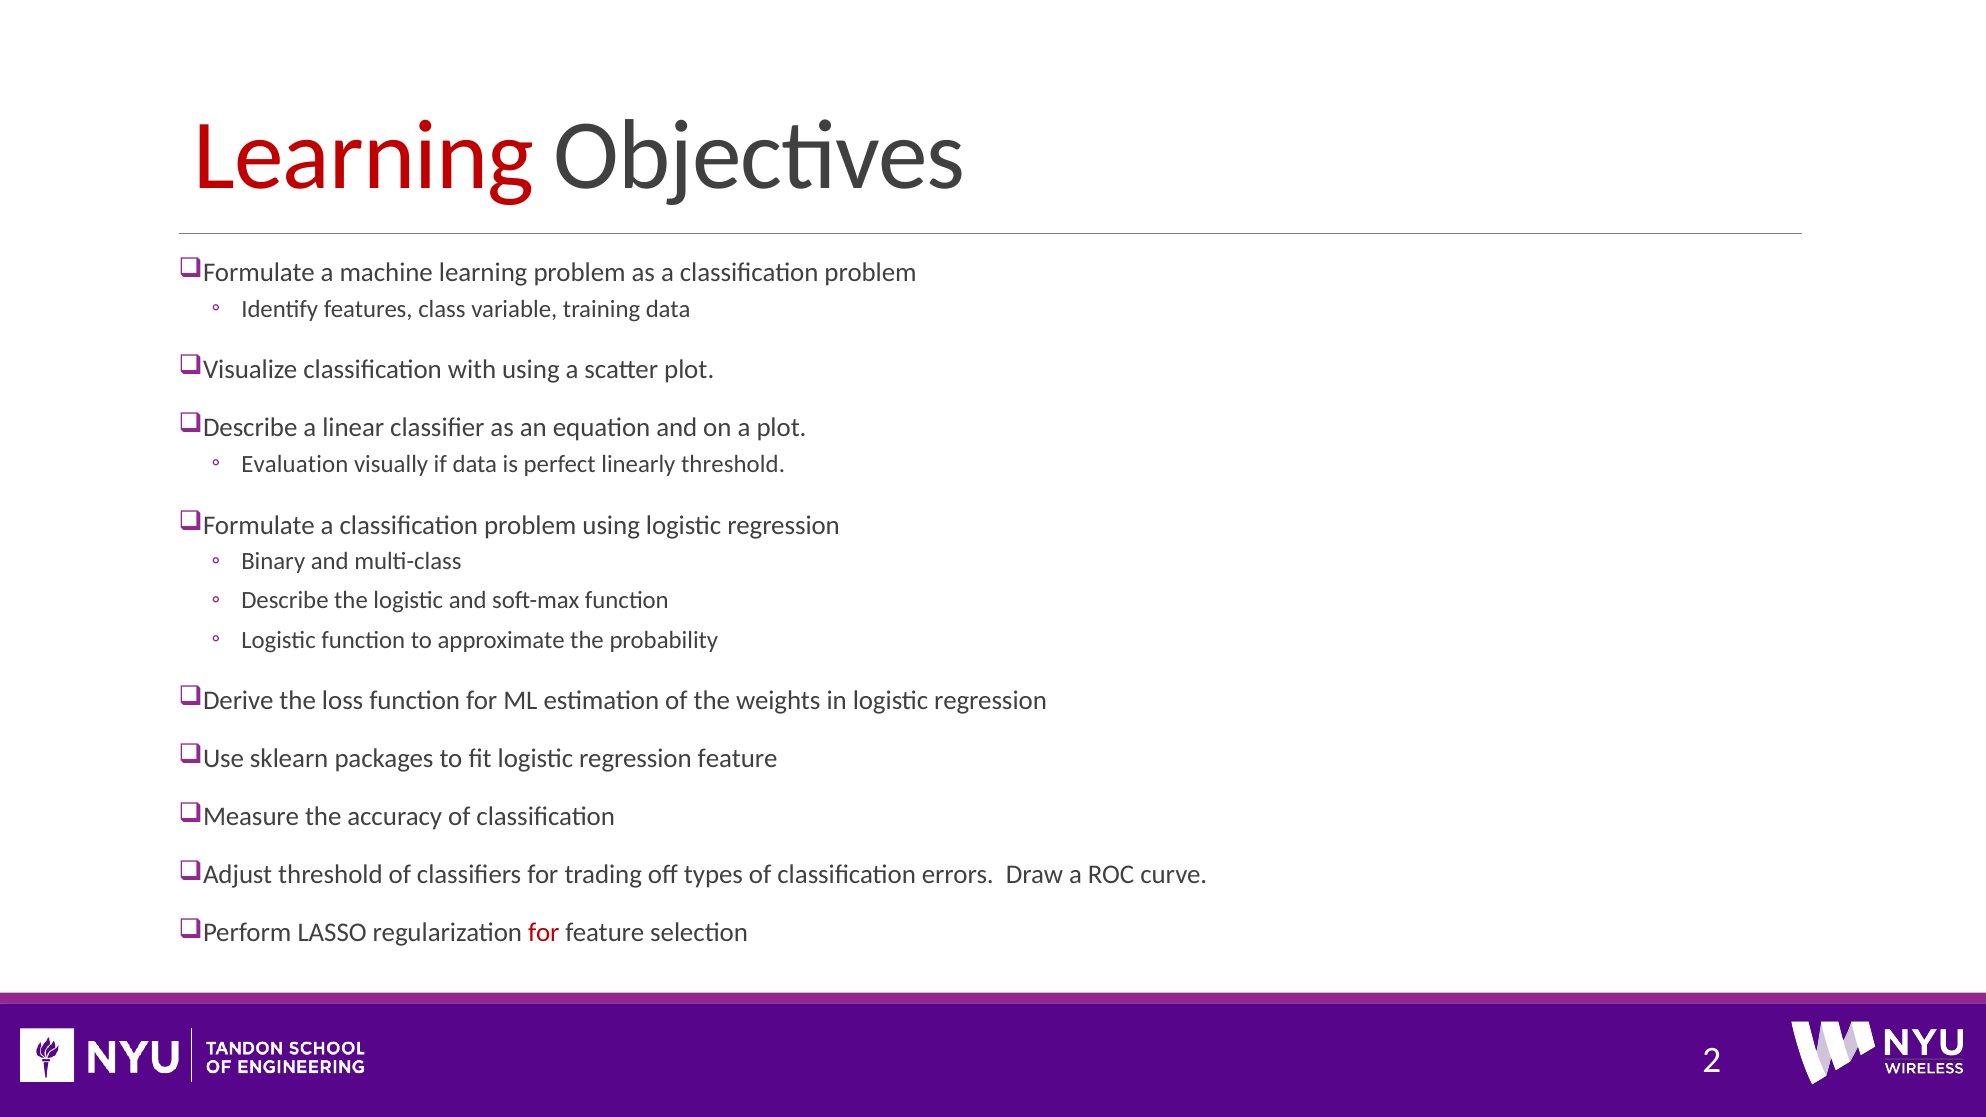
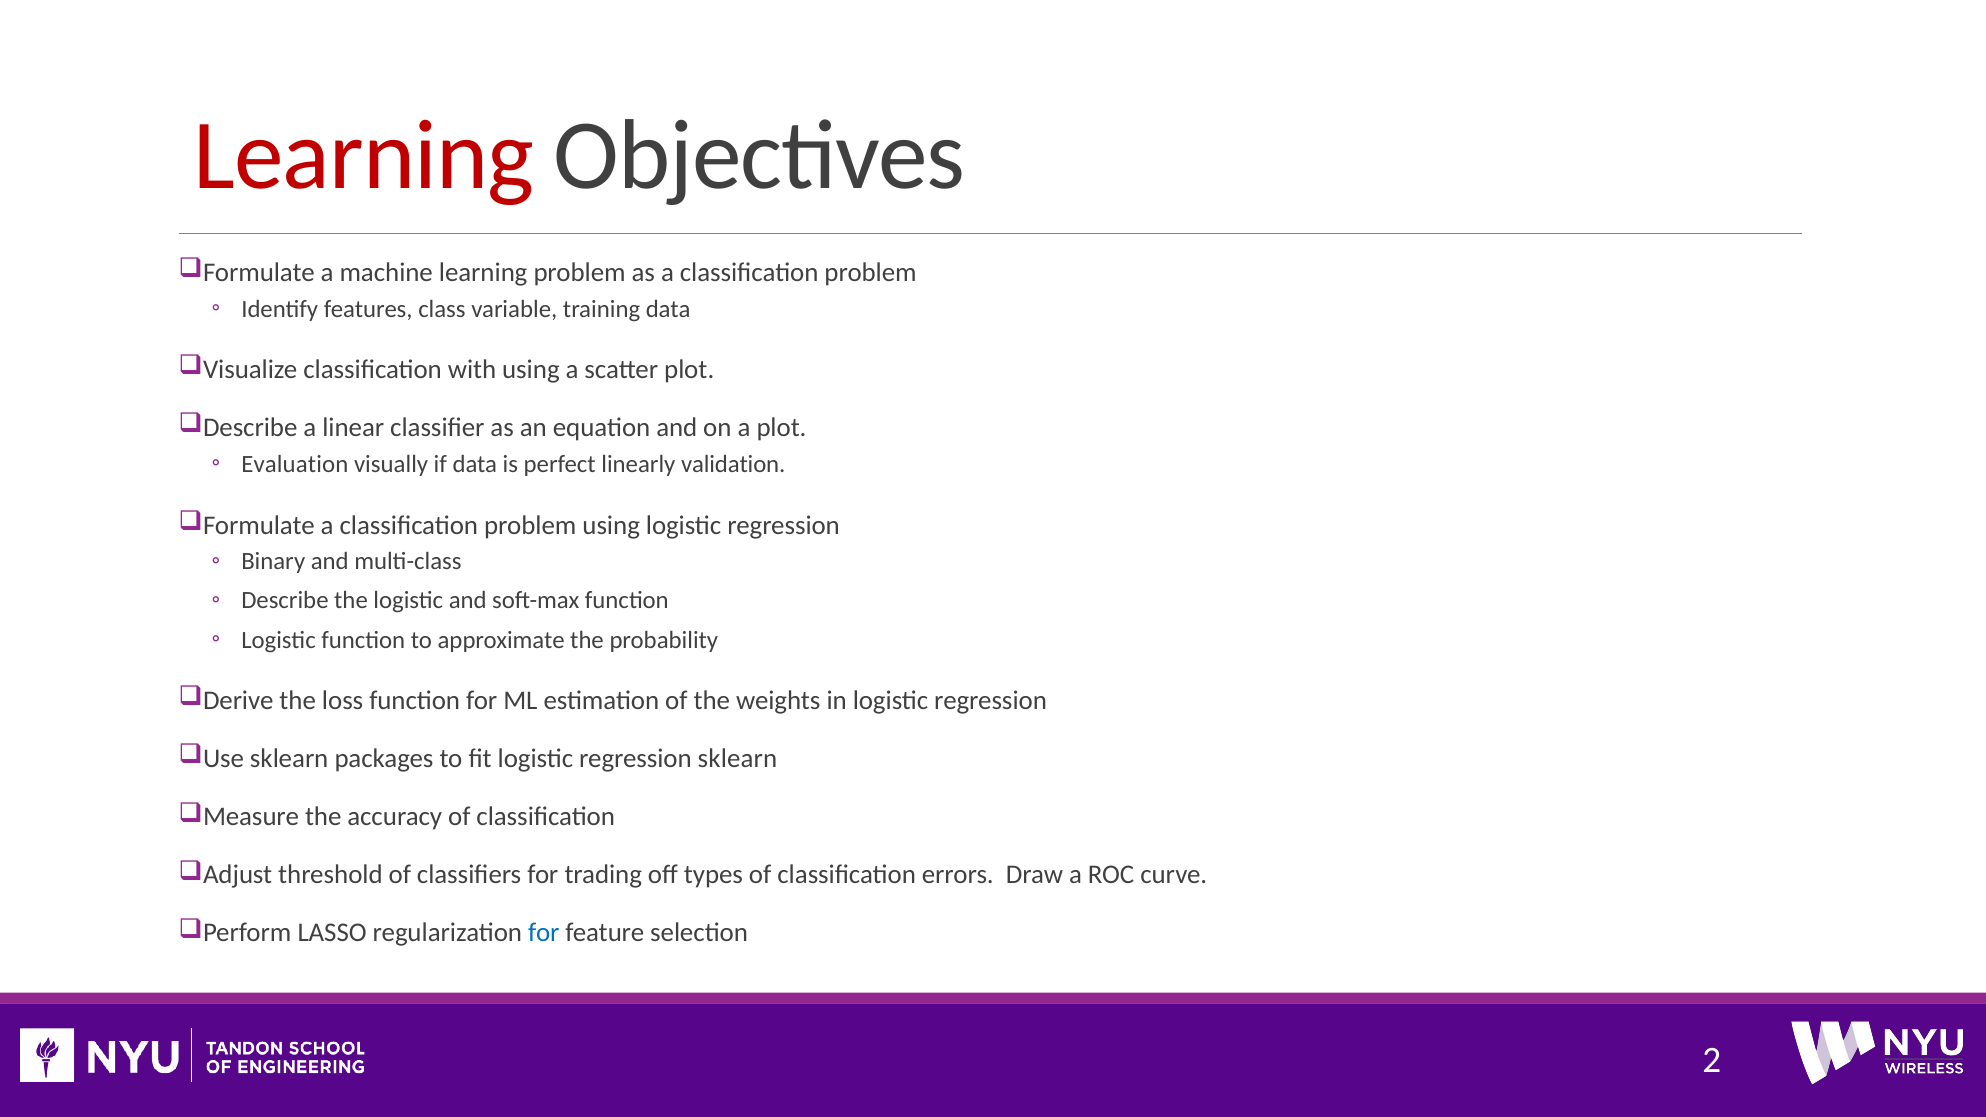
linearly threshold: threshold -> validation (733, 464)
regression feature: feature -> sklearn (738, 759)
for colour: red -> blue (544, 933)
